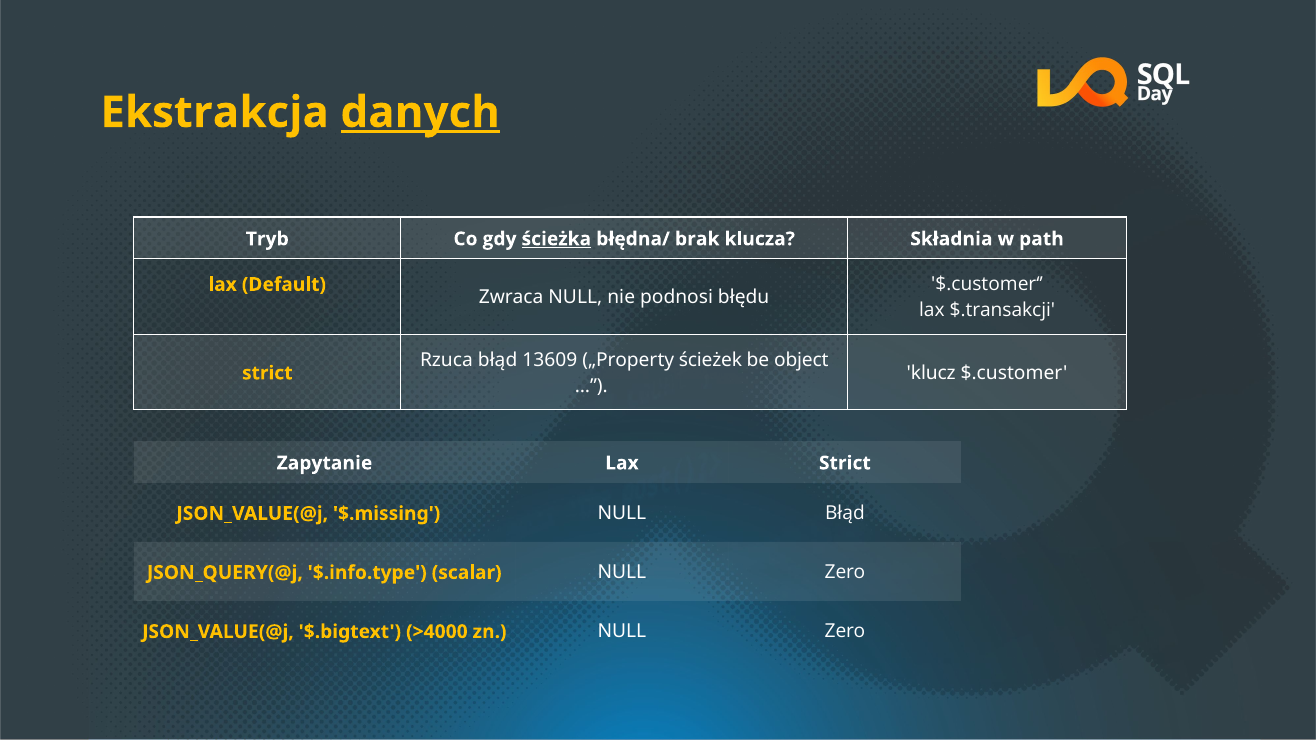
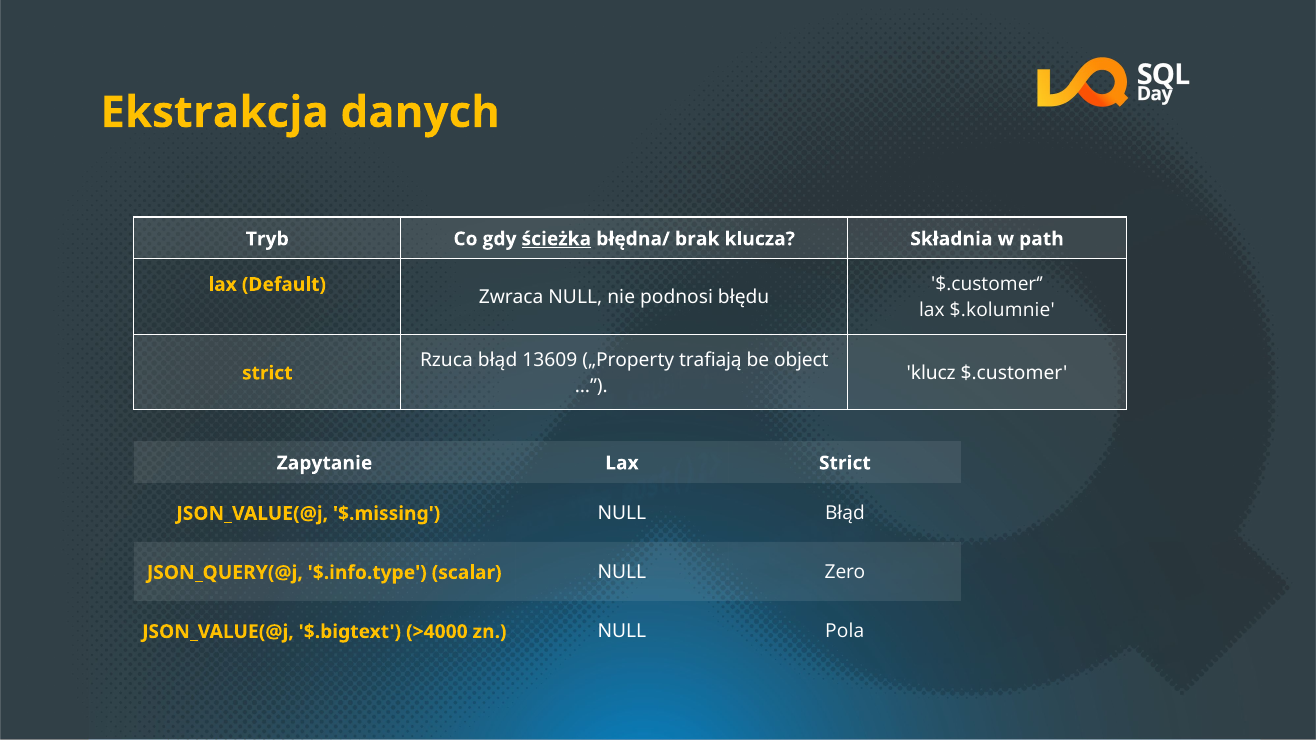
danych underline: present -> none (420, 113)
$.transakcji: $.transakcji -> $.kolumnie (1002, 311)
ścieżek: ścieżek -> trafiają (710, 360)
zn NULL Zero: Zero -> Pola (845, 632)
